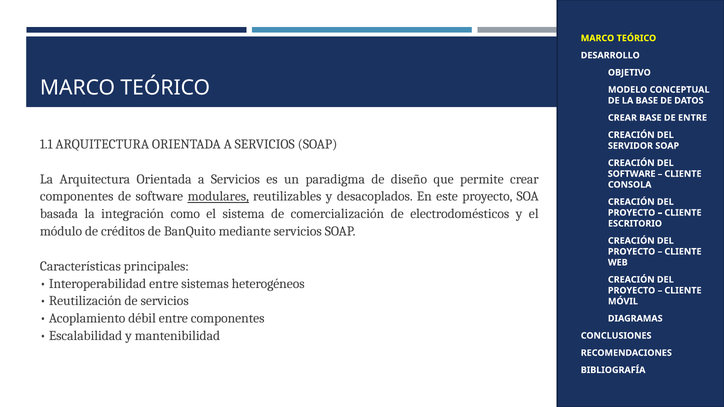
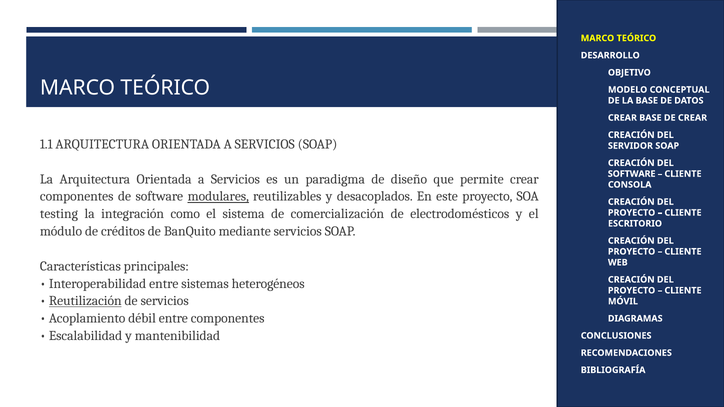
DE ENTRE: ENTRE -> CREAR (693, 118)
basada: basada -> testing (59, 214)
Reutilización underline: none -> present (85, 301)
